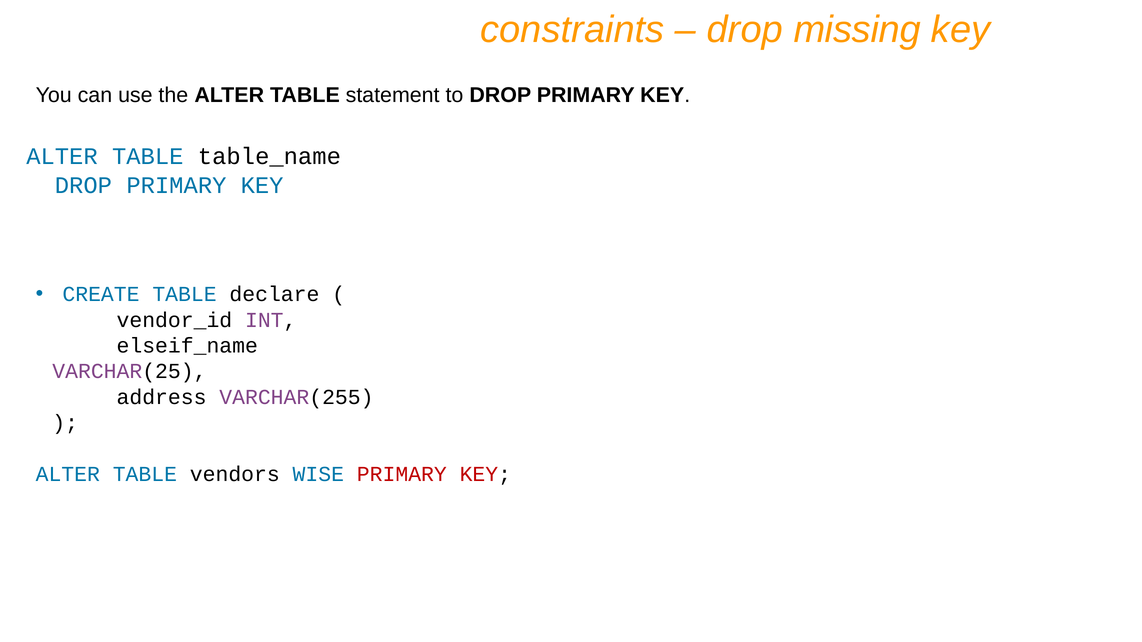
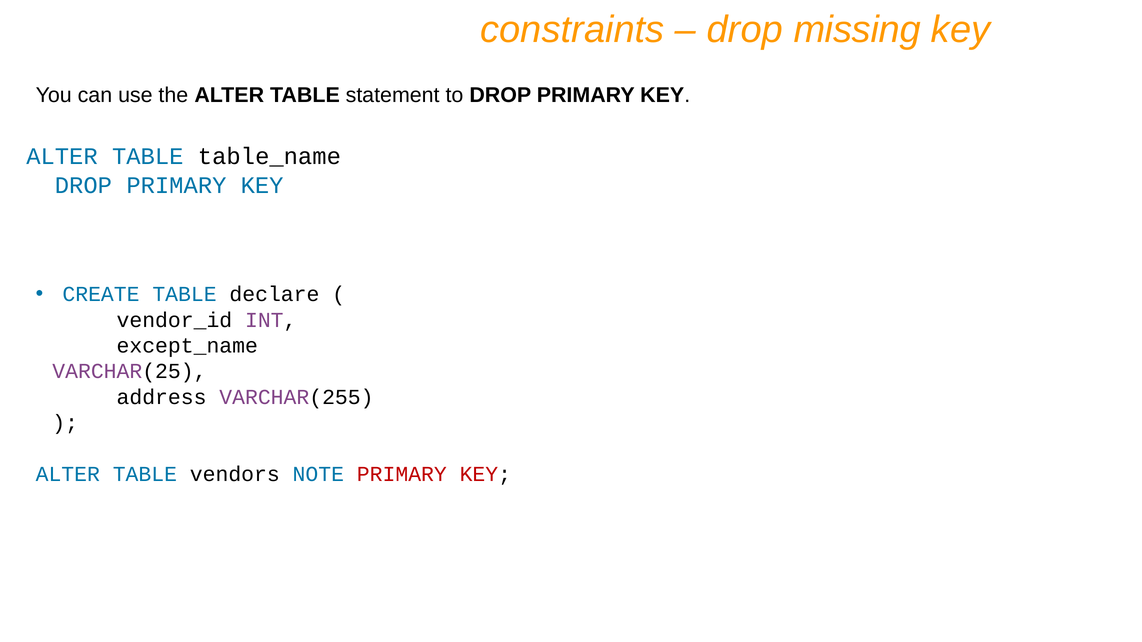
elseif_name: elseif_name -> except_name (187, 346)
WISE: WISE -> NOTE (318, 475)
